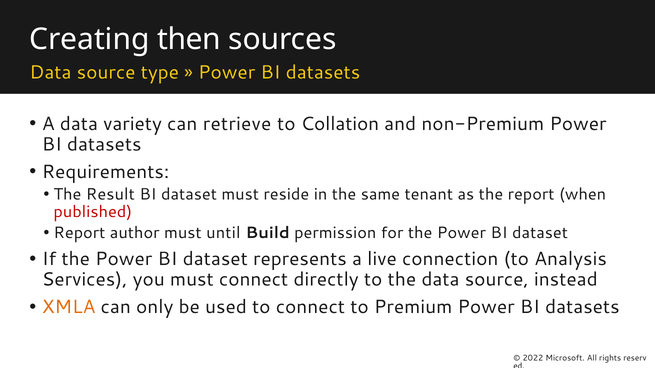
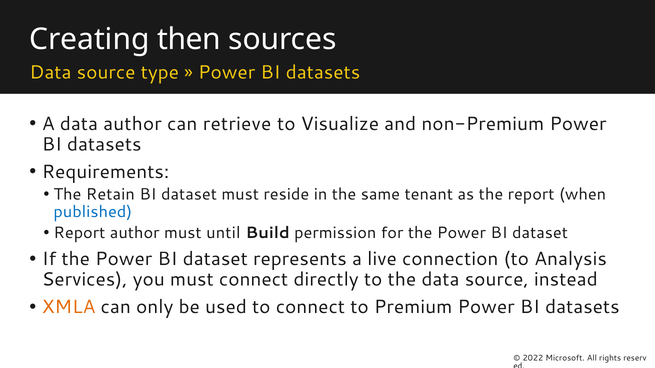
data variety: variety -> author (132, 124)
Collation: Collation -> Visualize (340, 124)
Result: Result -> Retain (110, 195)
published colour: red -> blue (93, 212)
